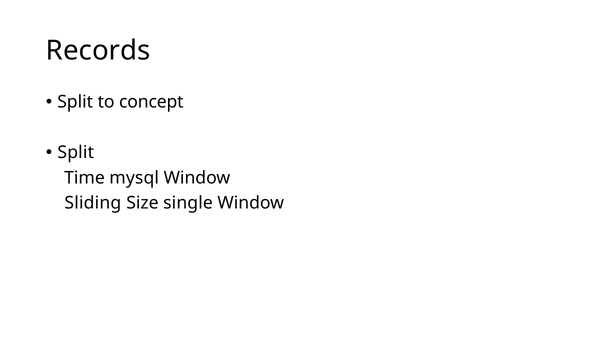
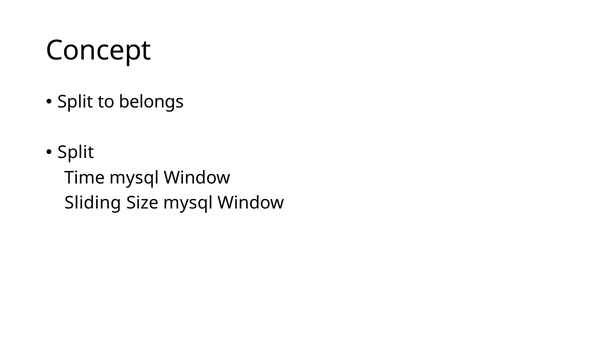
Records: Records -> Concept (99, 51)
concept: concept -> belongs (151, 102)
Size single: single -> mysql (188, 203)
